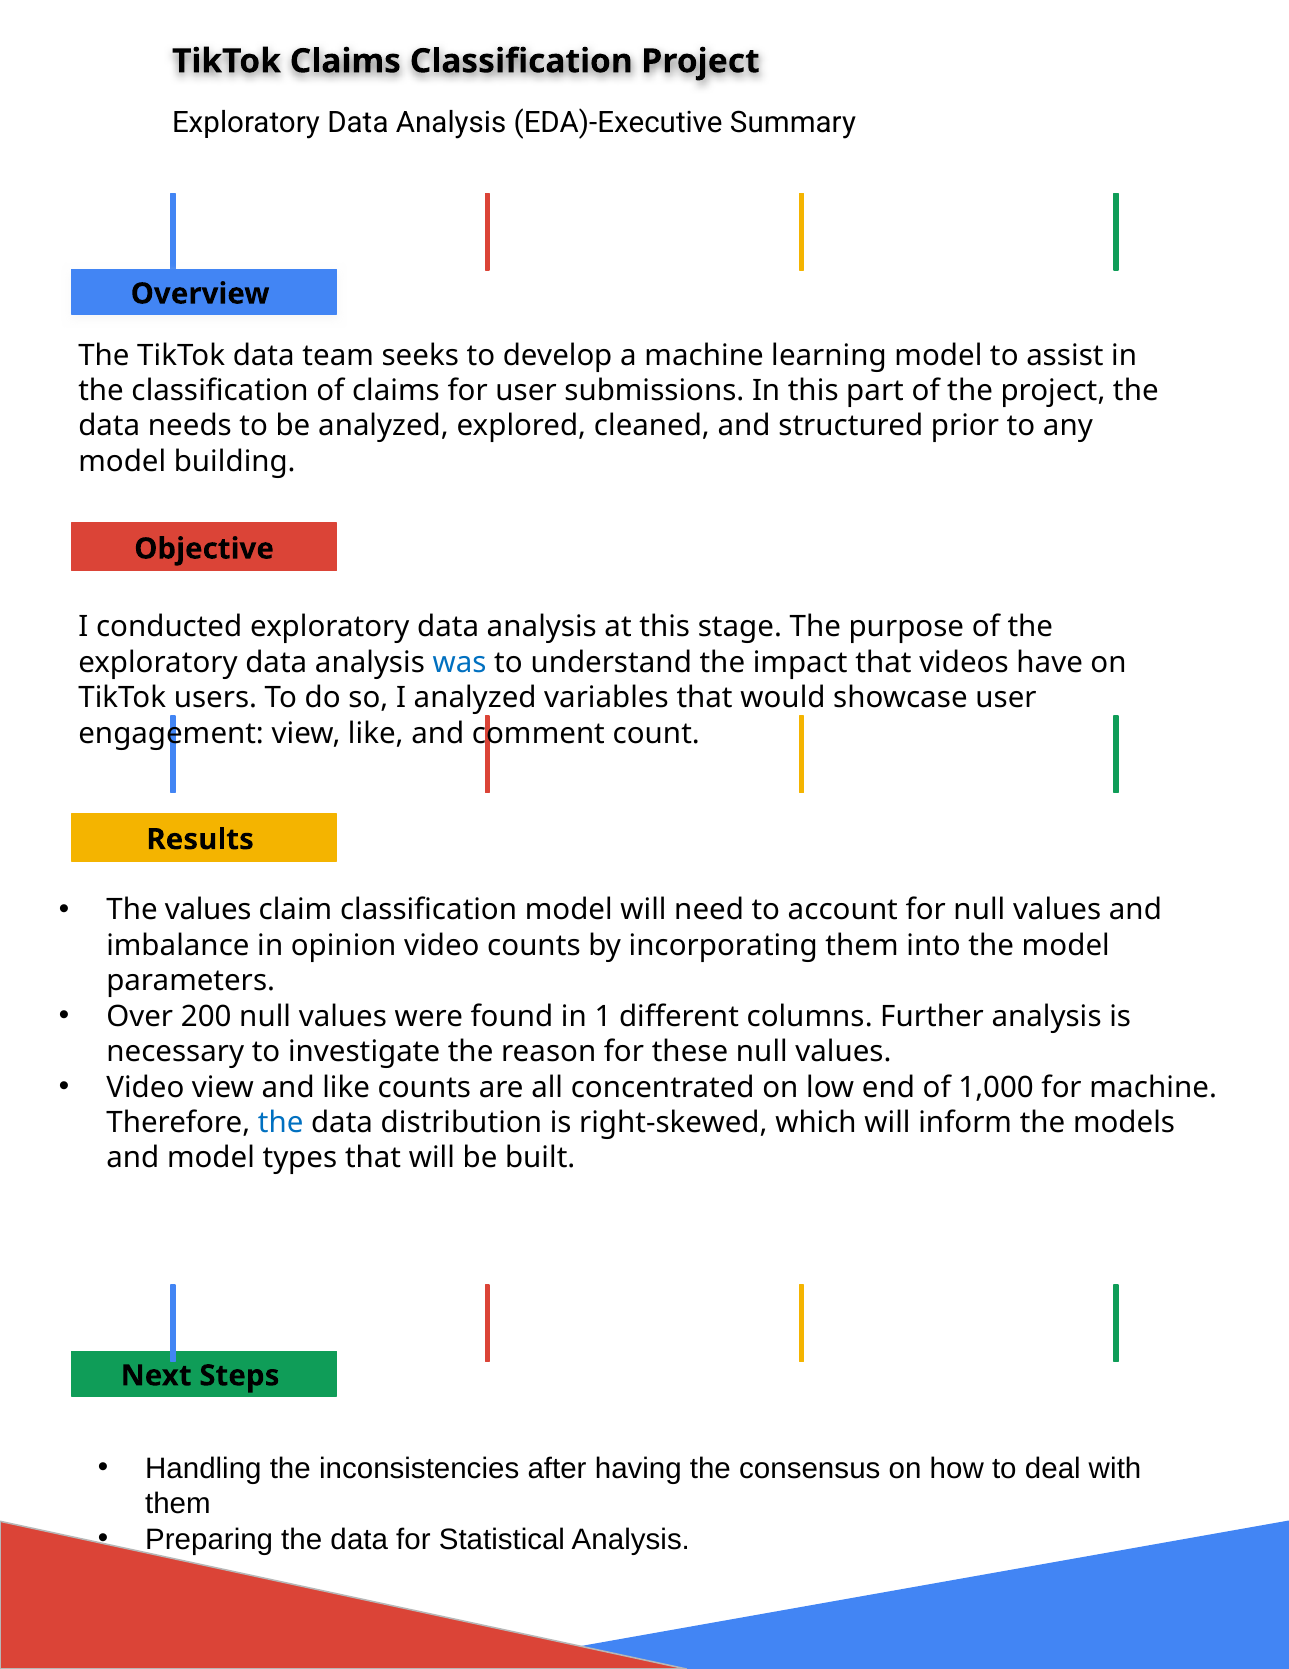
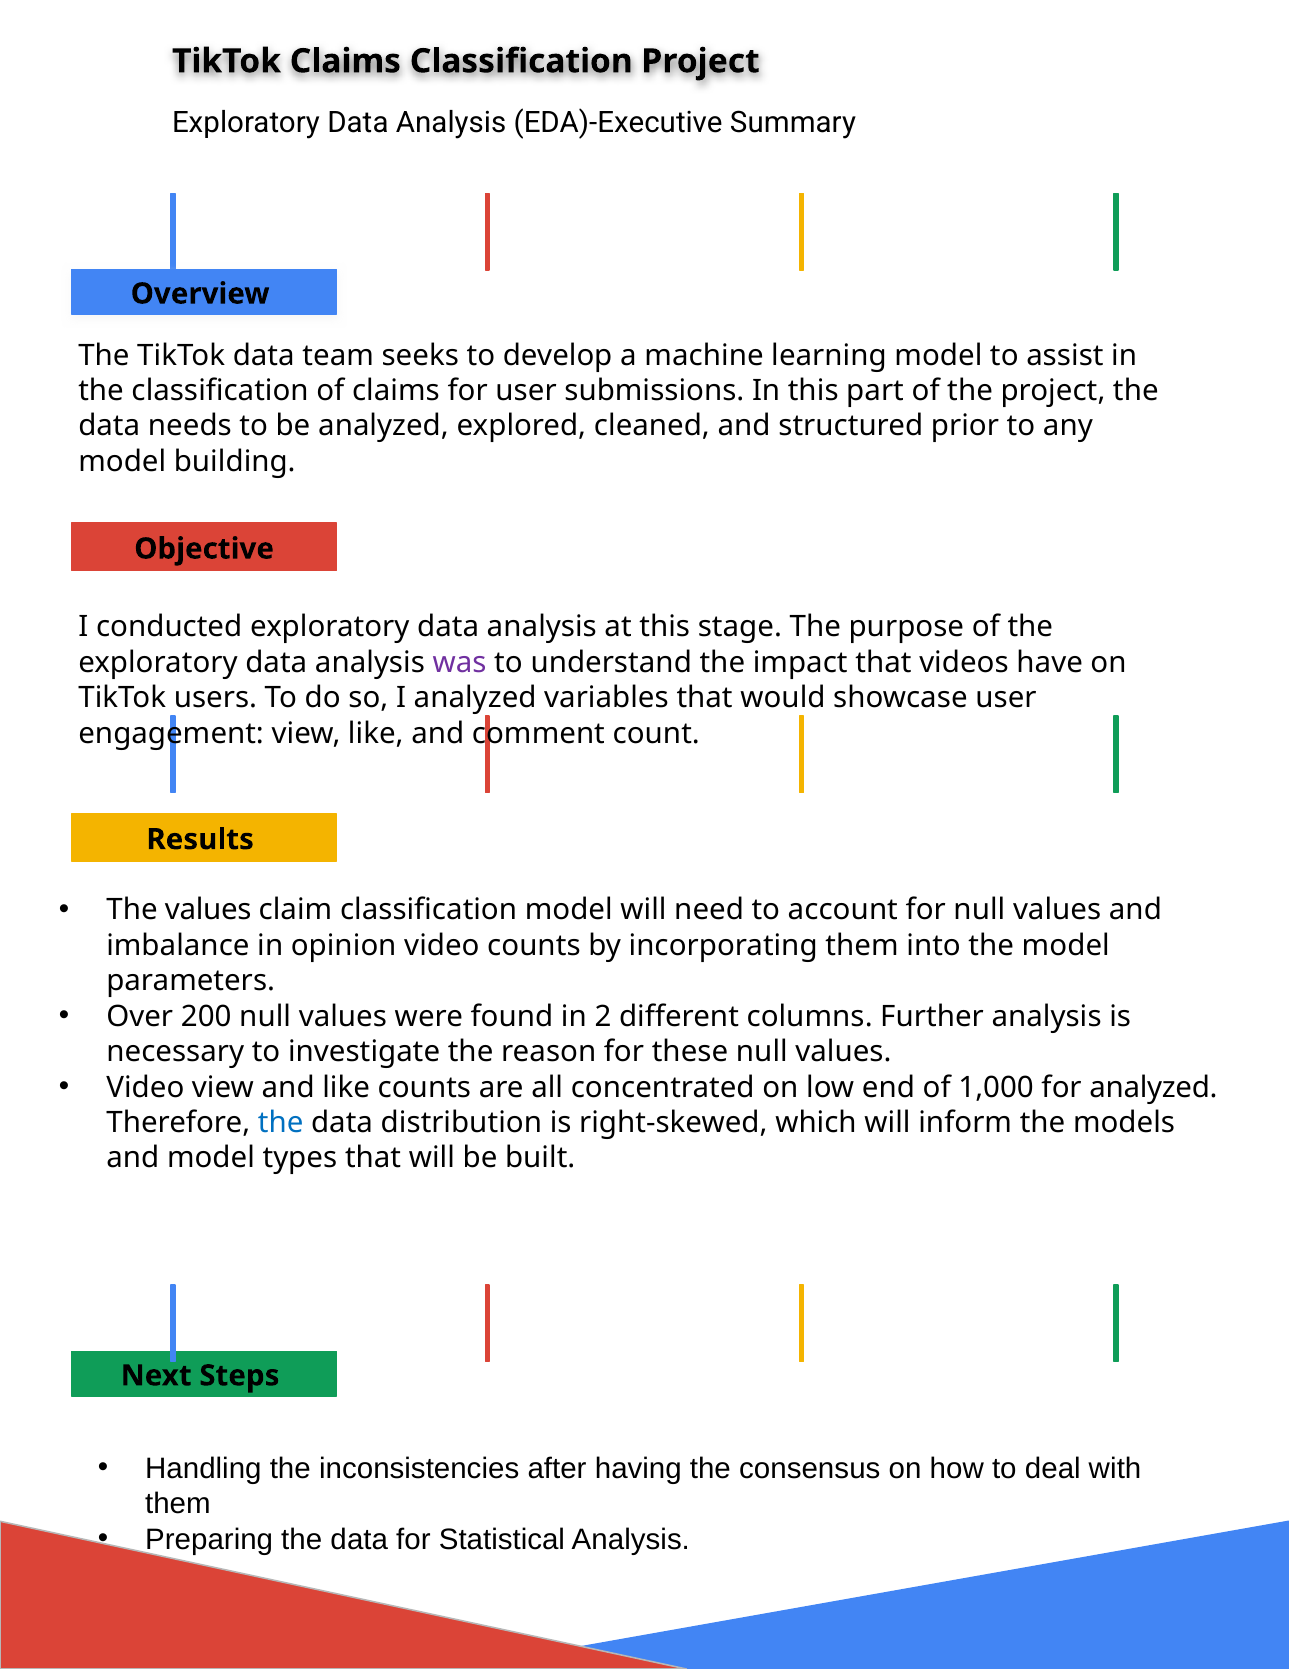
was colour: blue -> purple (460, 662)
1: 1 -> 2 (603, 1016)
for machine: machine -> analyzed (1153, 1087)
